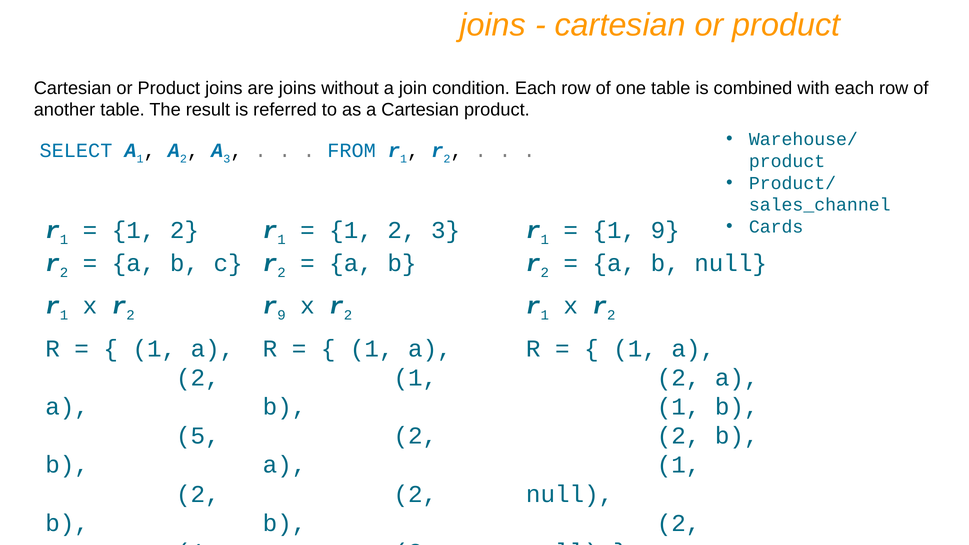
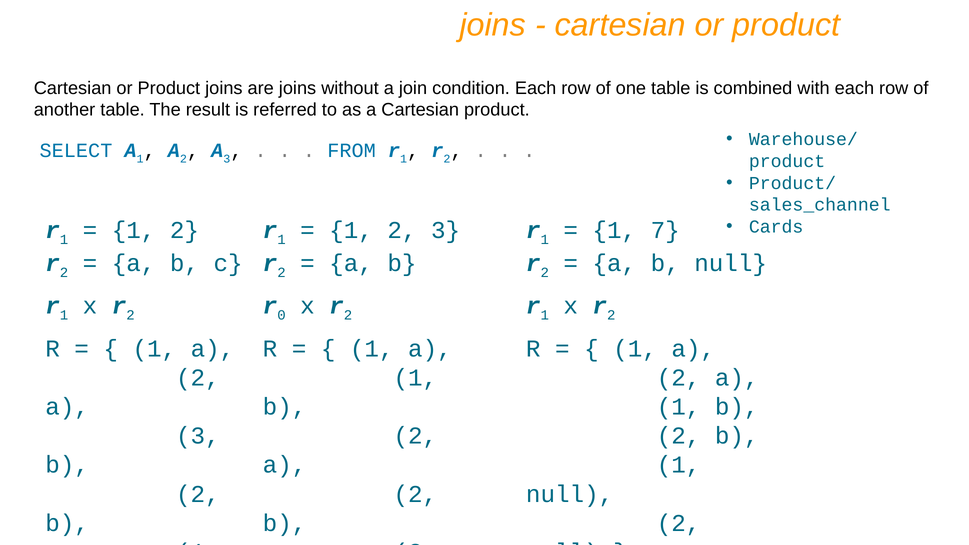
1 9: 9 -> 7 (665, 230)
r 9: 9 -> 0 (281, 315)
5: 5 -> 3 (198, 436)
